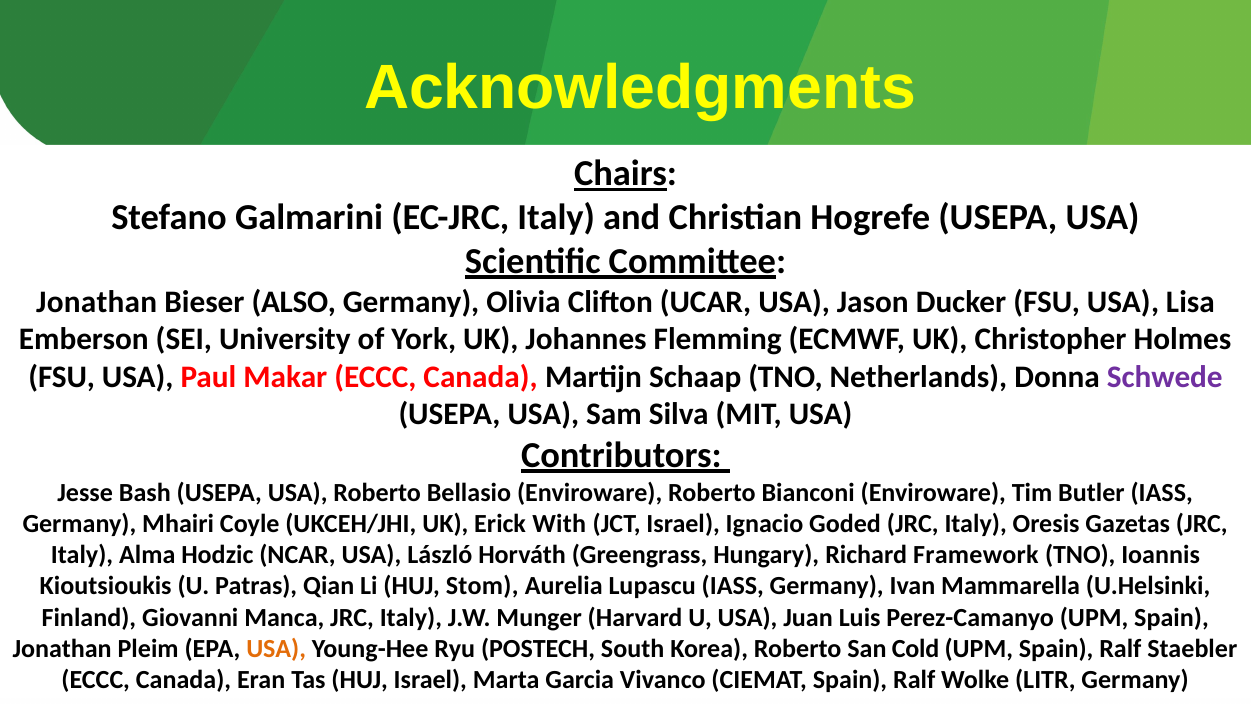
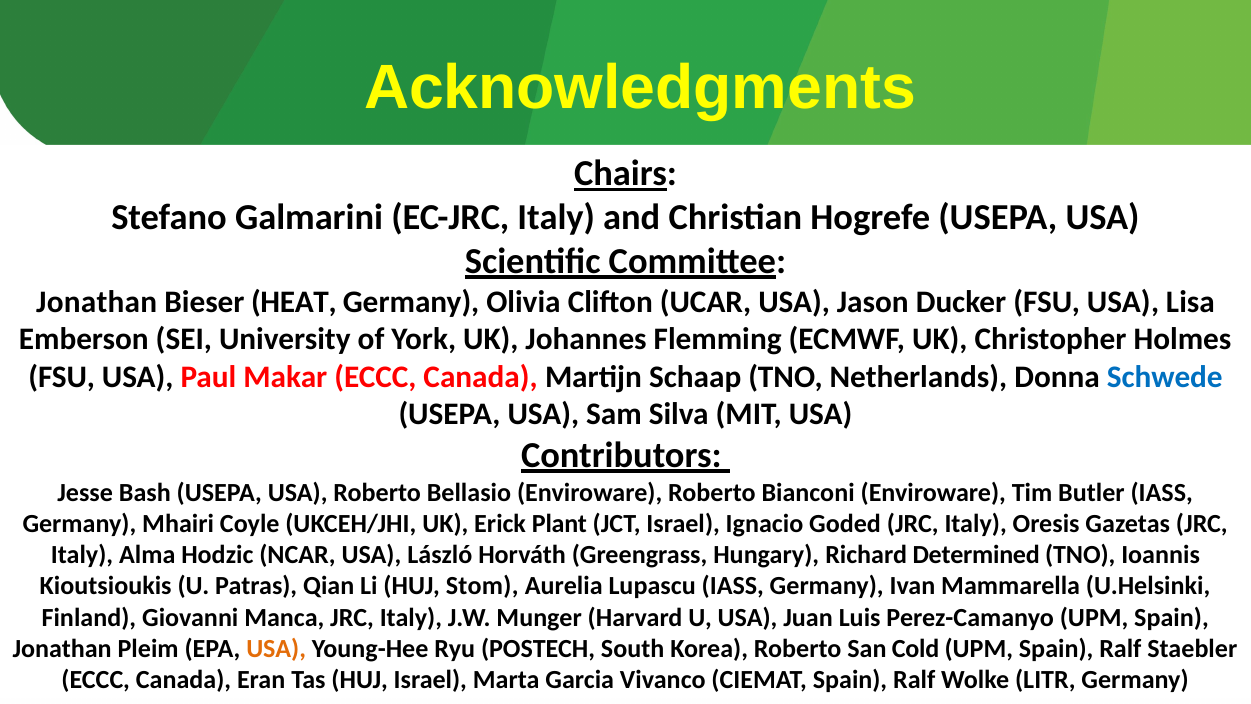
ALSO: ALSO -> HEAT (294, 302)
Schwede colour: purple -> blue (1165, 377)
With: With -> Plant (559, 523)
Framework: Framework -> Determined (976, 555)
